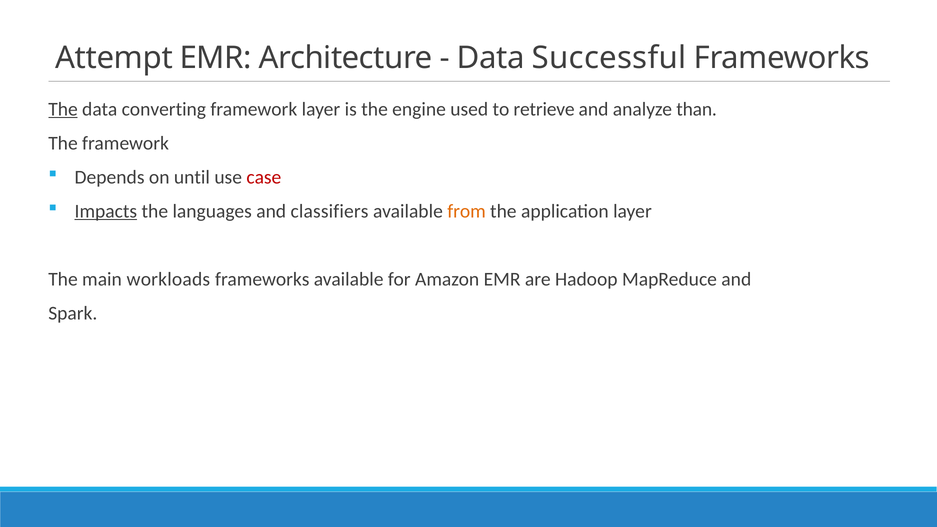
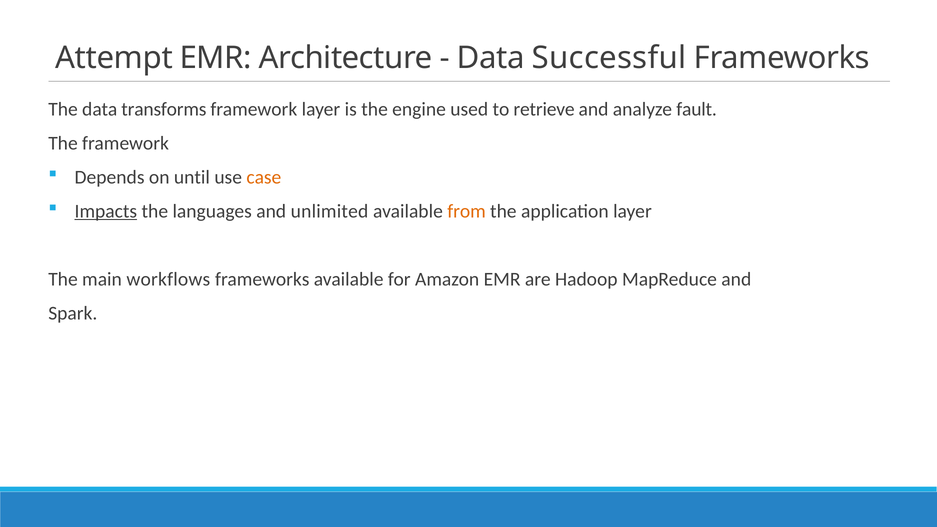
The underline: present -> none (63, 109)
converting: converting -> transforms (164, 109)
than: than -> fault (697, 109)
case colour: red -> orange (264, 177)
classifiers: classifiers -> unlimited (330, 211)
workloads: workloads -> workflows (168, 279)
